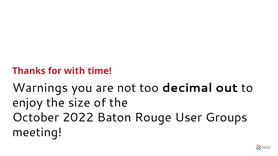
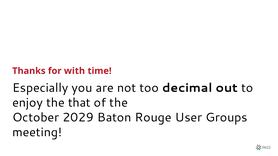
Warnings: Warnings -> Especially (40, 88)
size: size -> that (79, 103)
2022: 2022 -> 2029 (78, 118)
